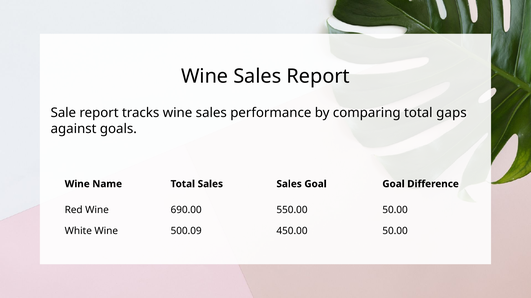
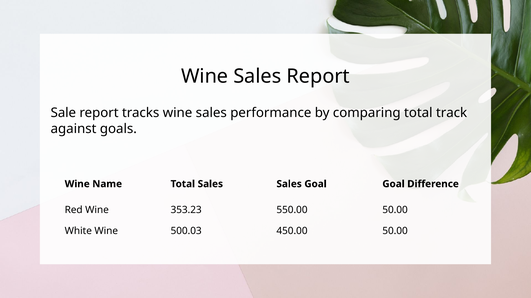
gaps: gaps -> track (452, 113)
690.00: 690.00 -> 353.23 (186, 210)
500.09: 500.09 -> 500.03 (186, 231)
